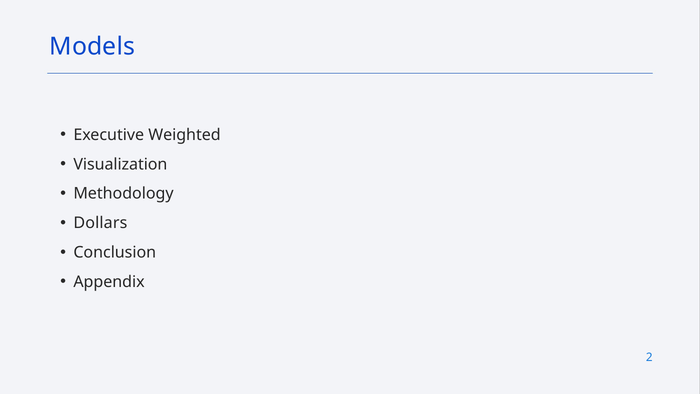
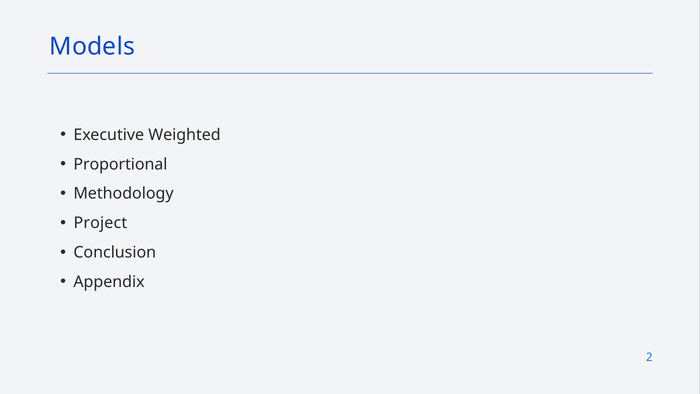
Visualization: Visualization -> Proportional (120, 164)
Dollars: Dollars -> Project (100, 223)
